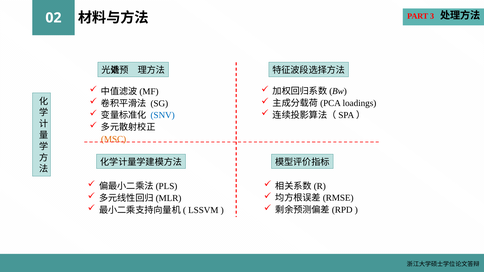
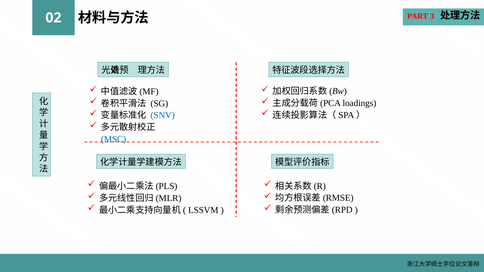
MSC colour: orange -> blue (114, 139)
